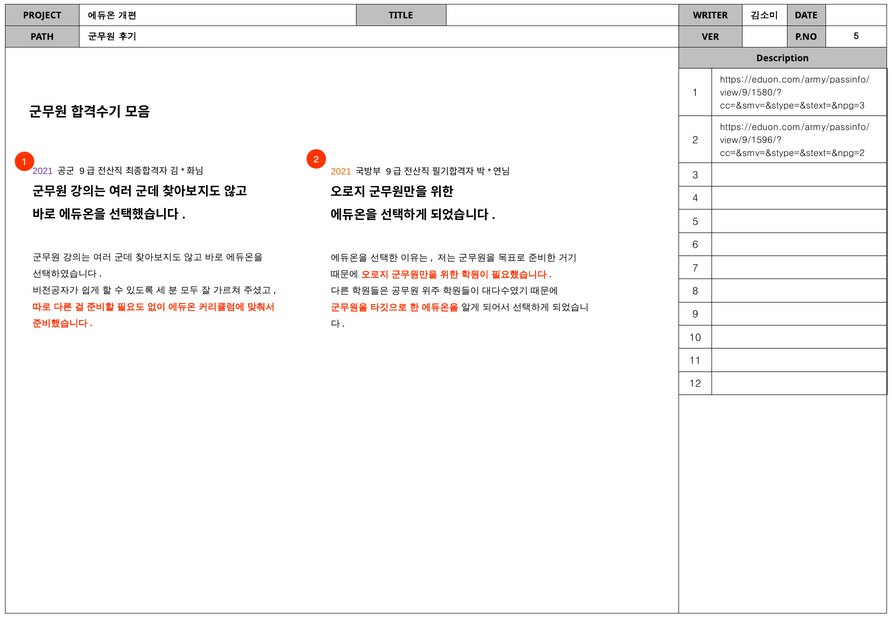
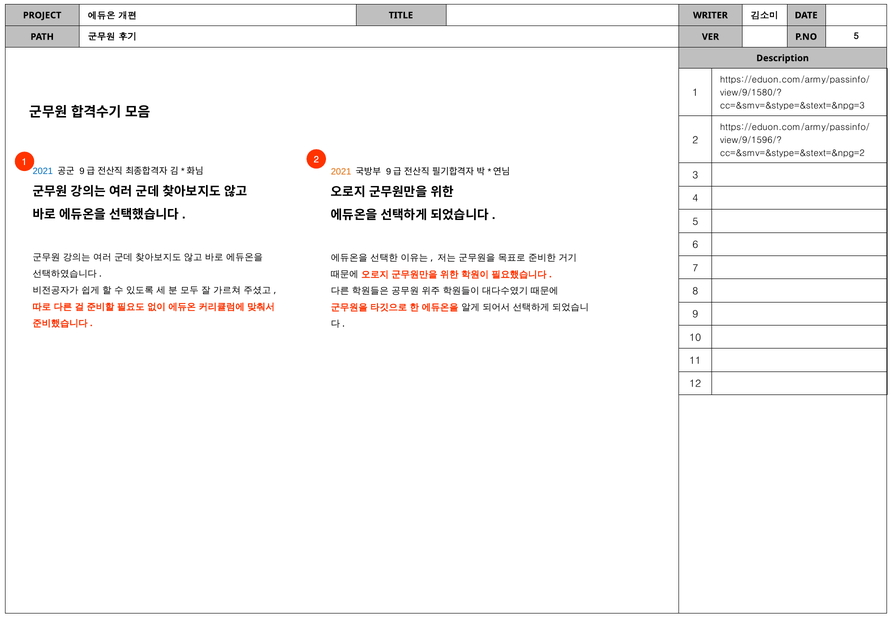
2021 colour: purple -> blue (43, 171)
